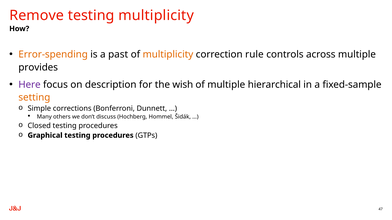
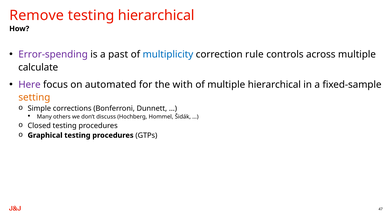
testing multiplicity: multiplicity -> hierarchical (156, 15)
Error-spending colour: orange -> purple (53, 55)
multiplicity colour: orange -> blue (168, 55)
provides: provides -> calculate (38, 68)
description: description -> automated (111, 85)
wish: wish -> with (183, 85)
